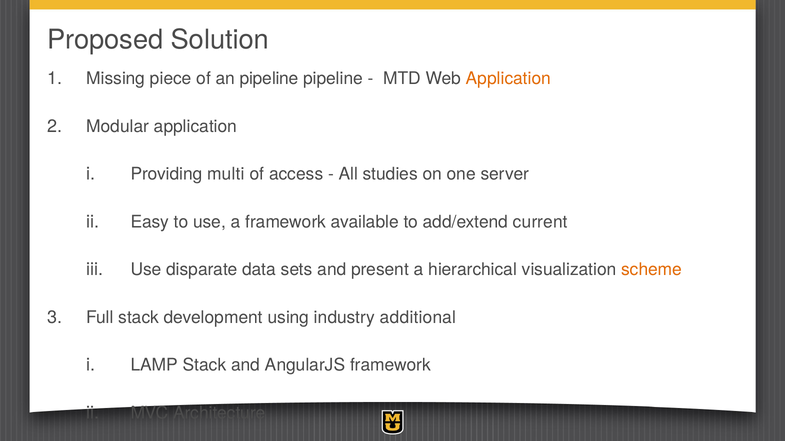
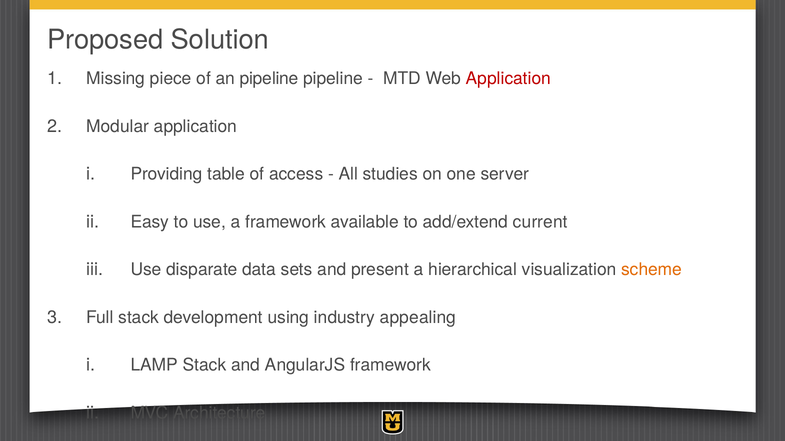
Application colour: orange -> red (508, 79)
multi: multi -> table (226, 174)
additional: additional -> appealing (418, 318)
